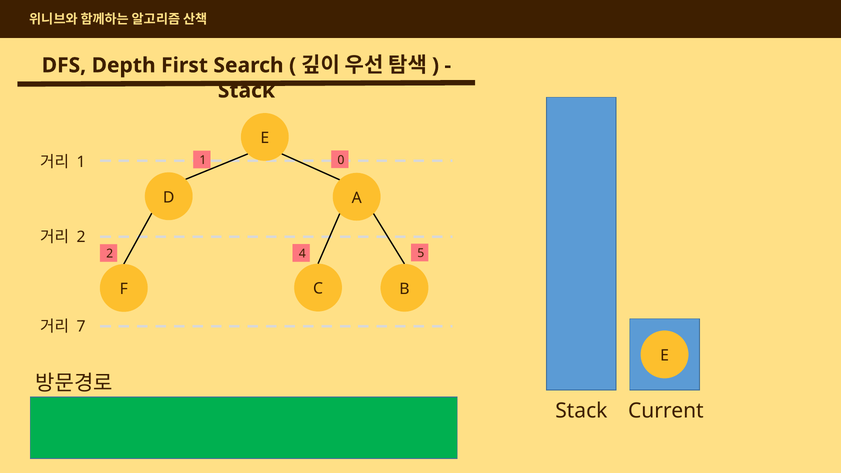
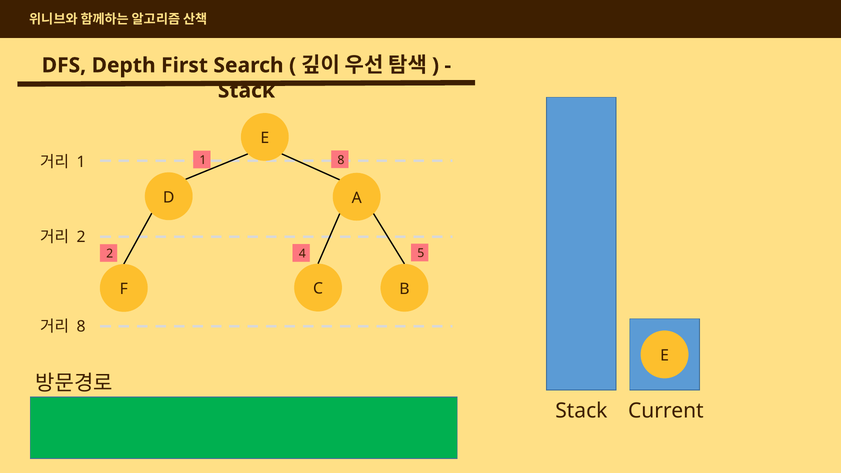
1 0: 0 -> 8 (341, 160)
7: 7 -> 8 (81, 327)
